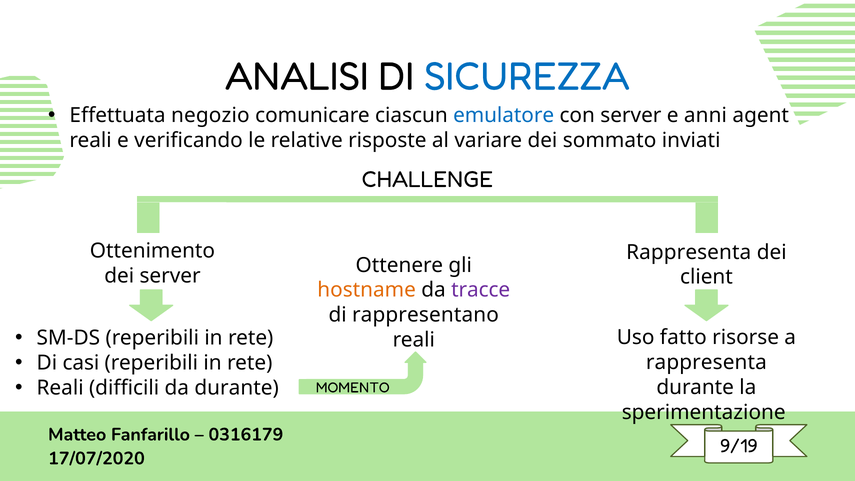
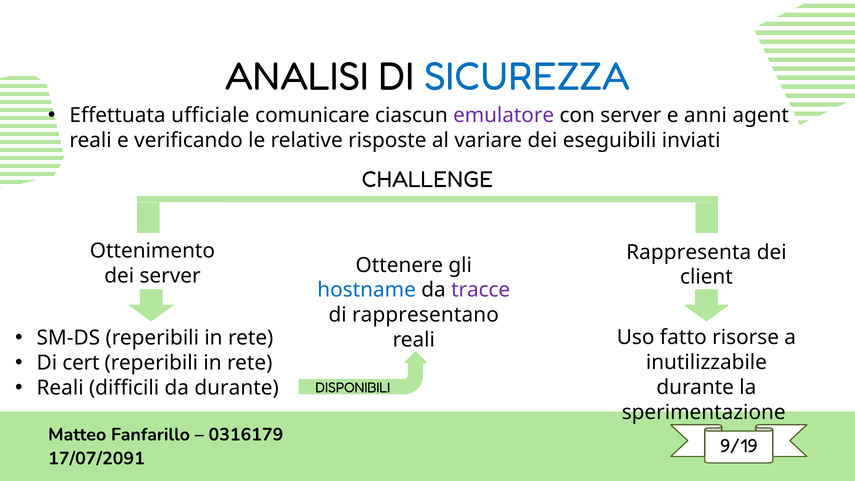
negozio: negozio -> ufficiale (210, 115)
emulatore colour: blue -> purple (504, 115)
sommato: sommato -> eseguibili (610, 140)
hostname colour: orange -> blue (367, 290)
casi: casi -> cert (81, 363)
rappresenta: rappresenta -> inutilizzabile (706, 362)
MOMENTO: MOMENTO -> DISPONIBILI (353, 387)
17/07/2020: 17/07/2020 -> 17/07/2091 (96, 458)
